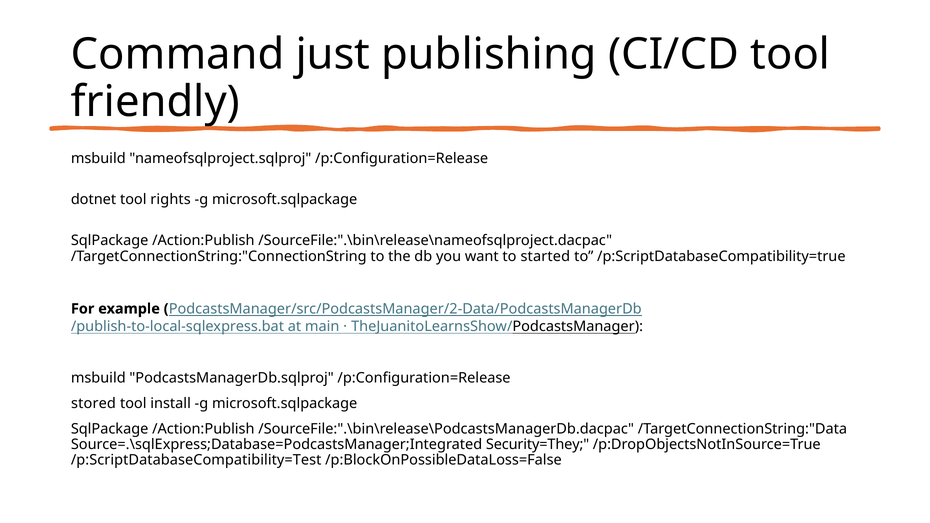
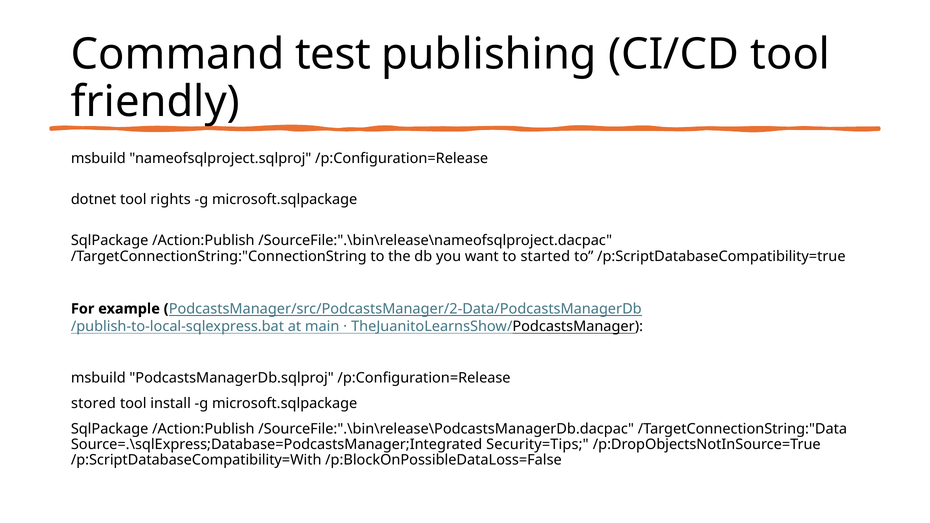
just: just -> test (333, 55)
Security=They: Security=They -> Security=Tips (537, 445)
/p:ScriptDatabaseCompatibility=Test: /p:ScriptDatabaseCompatibility=Test -> /p:ScriptDatabaseCompatibility=With (196, 460)
